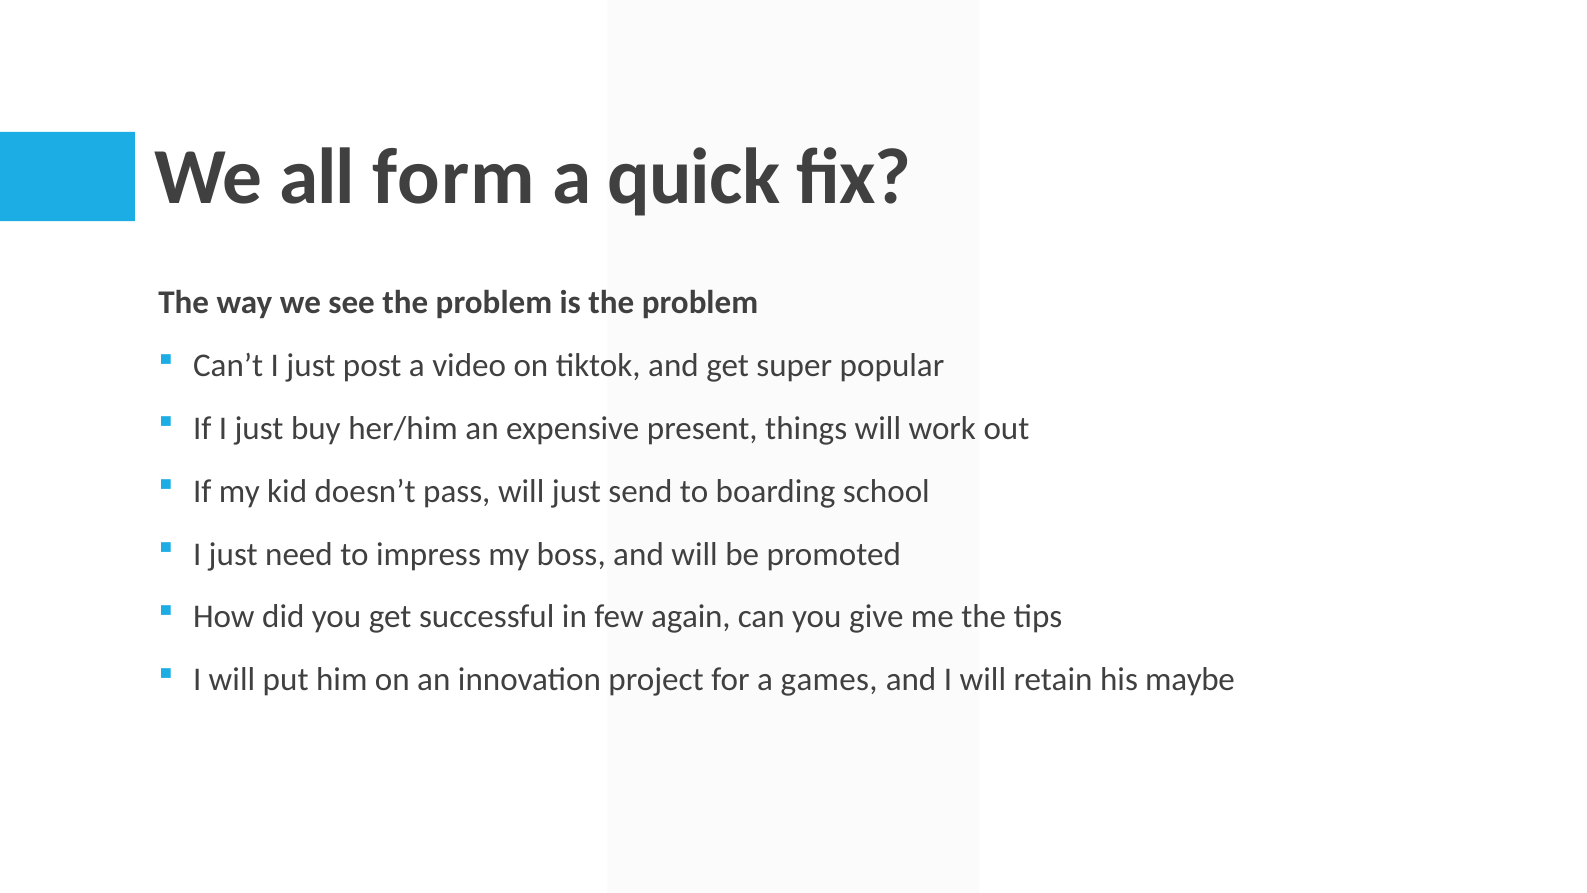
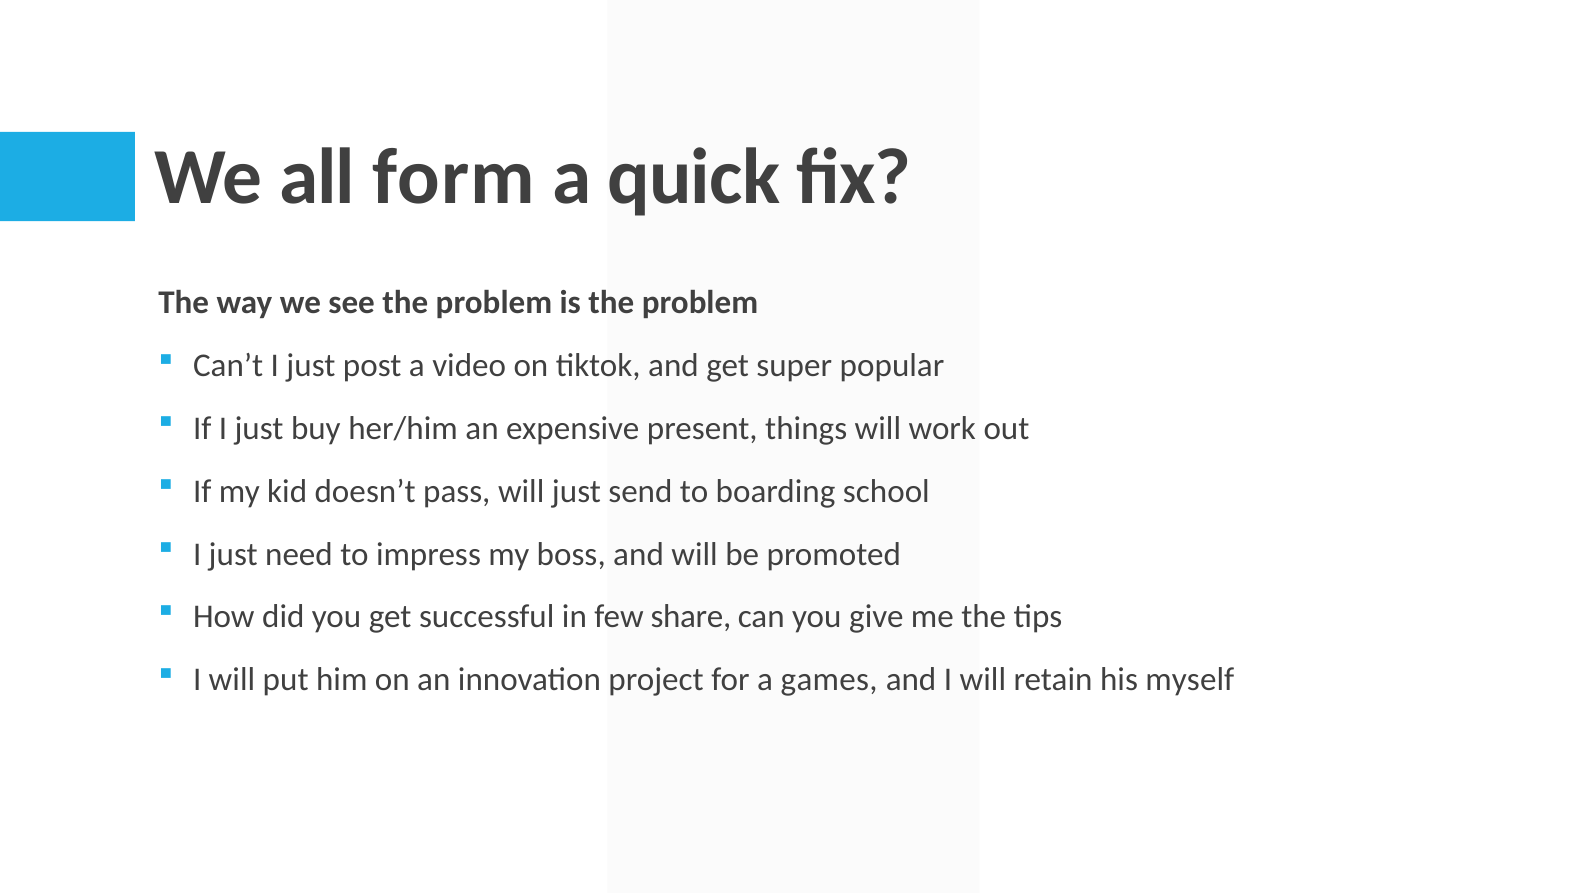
again: again -> share (691, 617)
maybe: maybe -> myself (1190, 680)
